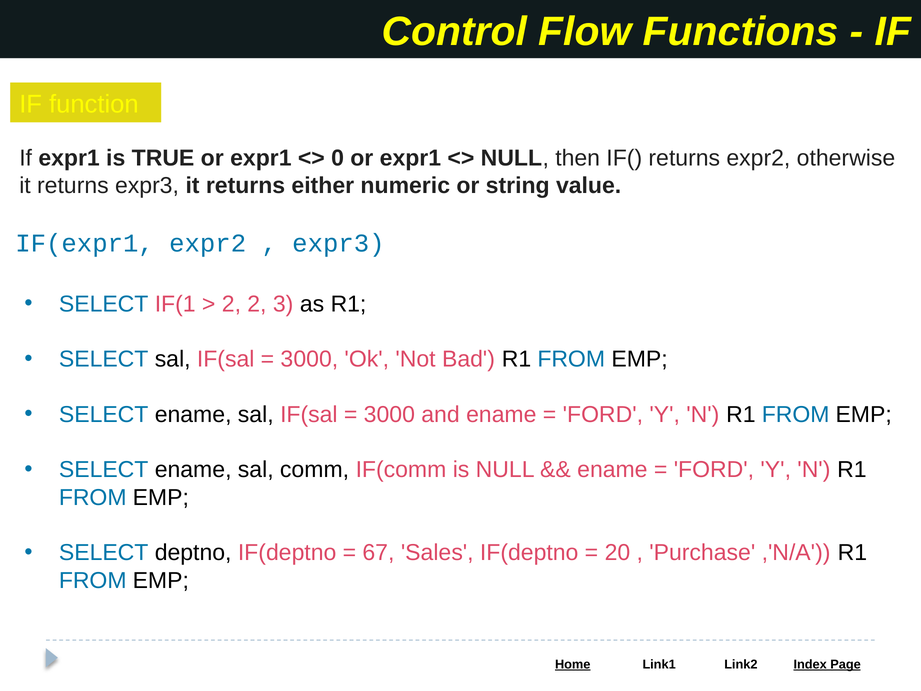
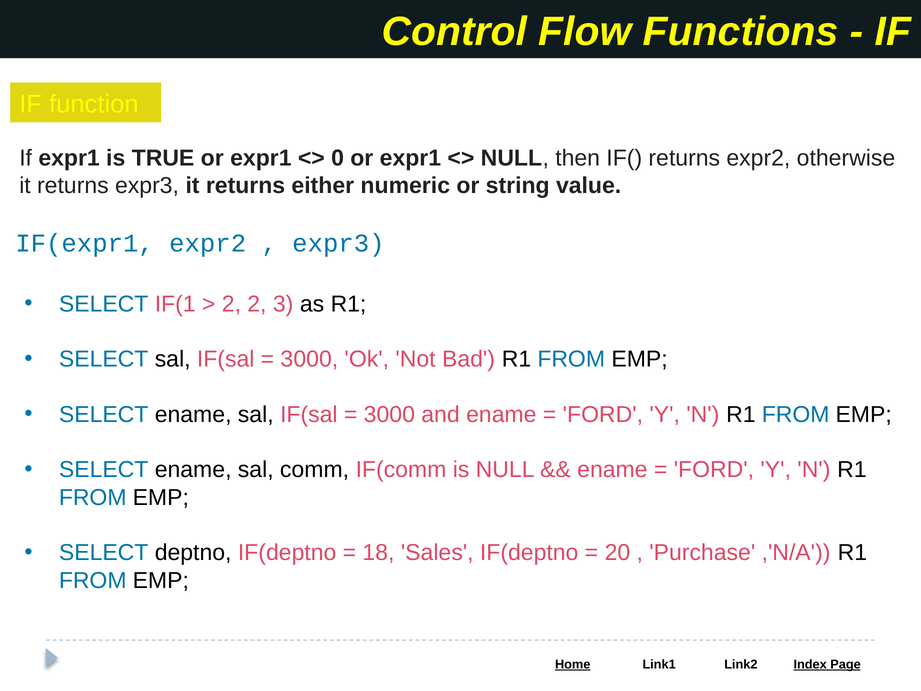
67: 67 -> 18 (378, 553)
